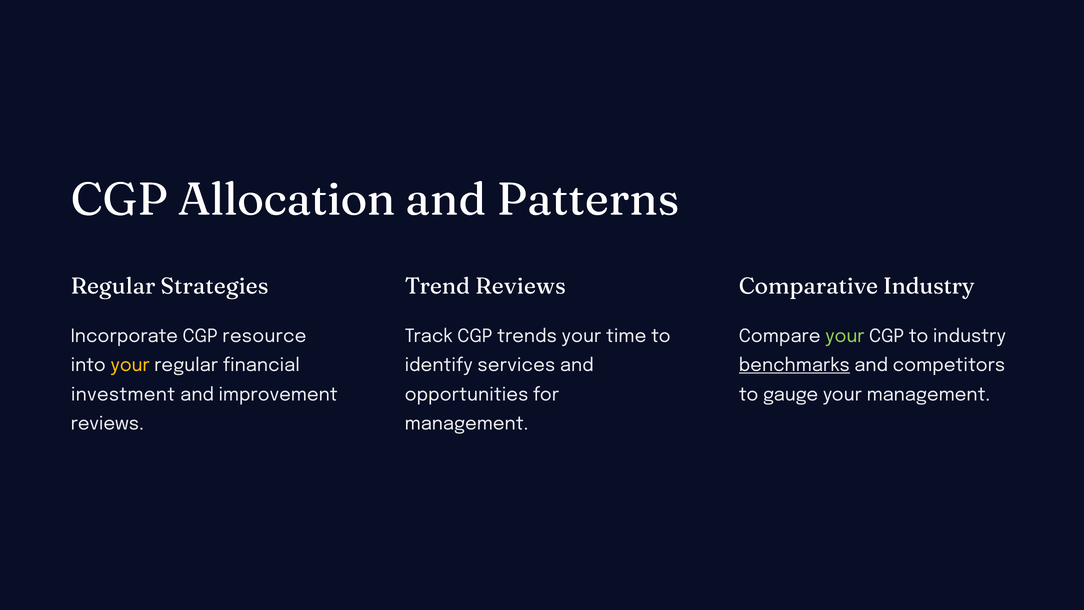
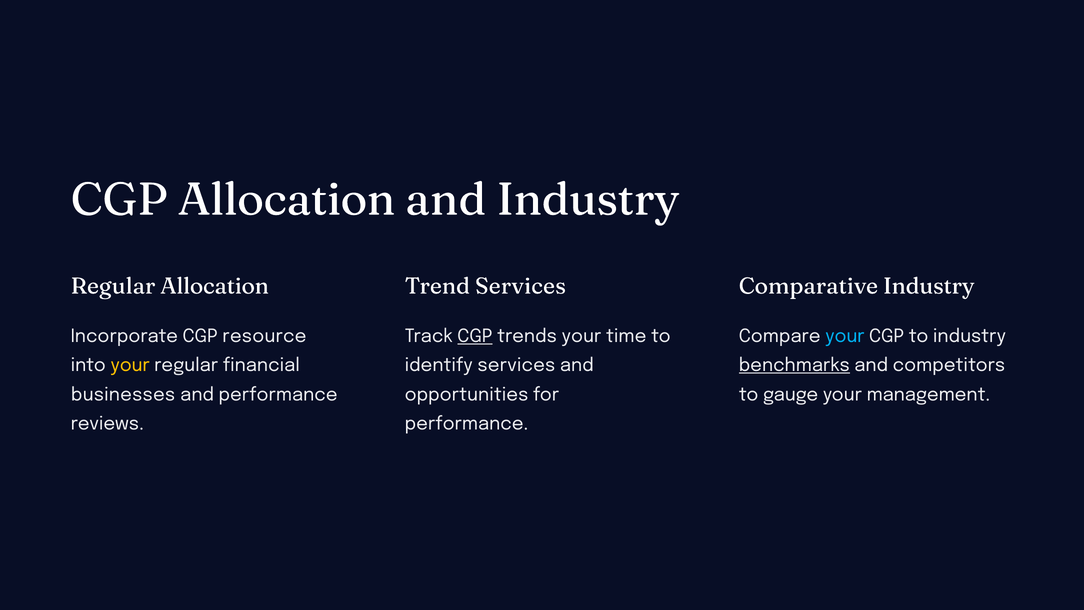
and Patterns: Patterns -> Industry (588, 199)
Regular Strategies: Strategies -> Allocation (215, 286)
Trend Reviews: Reviews -> Services (520, 286)
CGP underline: none -> present (475, 336)
your colour: light green -> light blue (845, 336)
investment: investment -> businesses (123, 394)
and improvement: improvement -> performance (278, 394)
management: management -> performance (467, 424)
